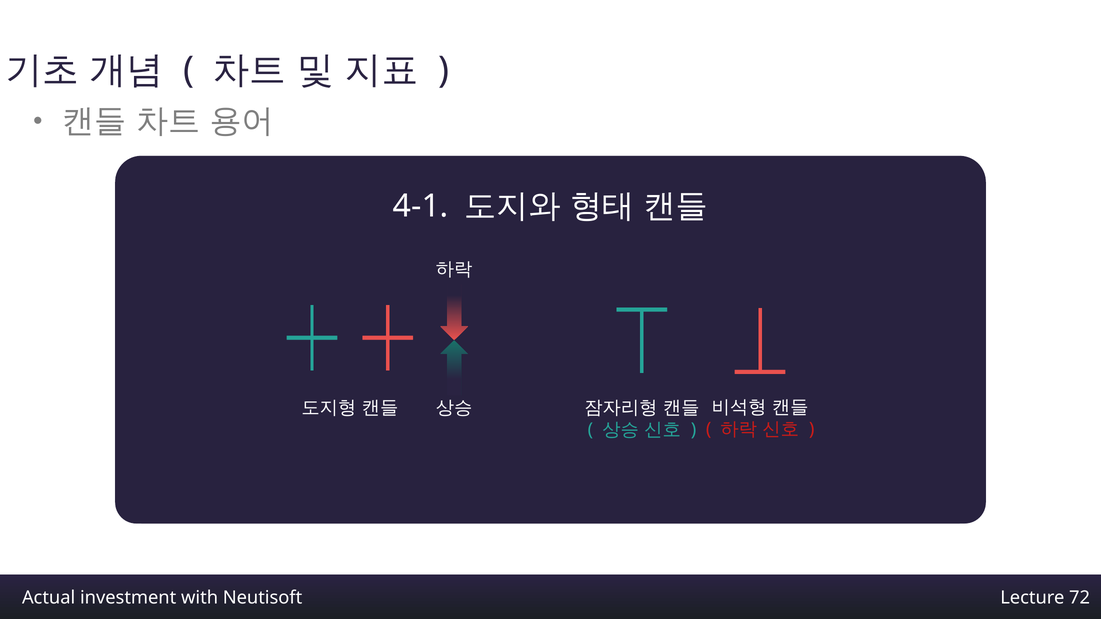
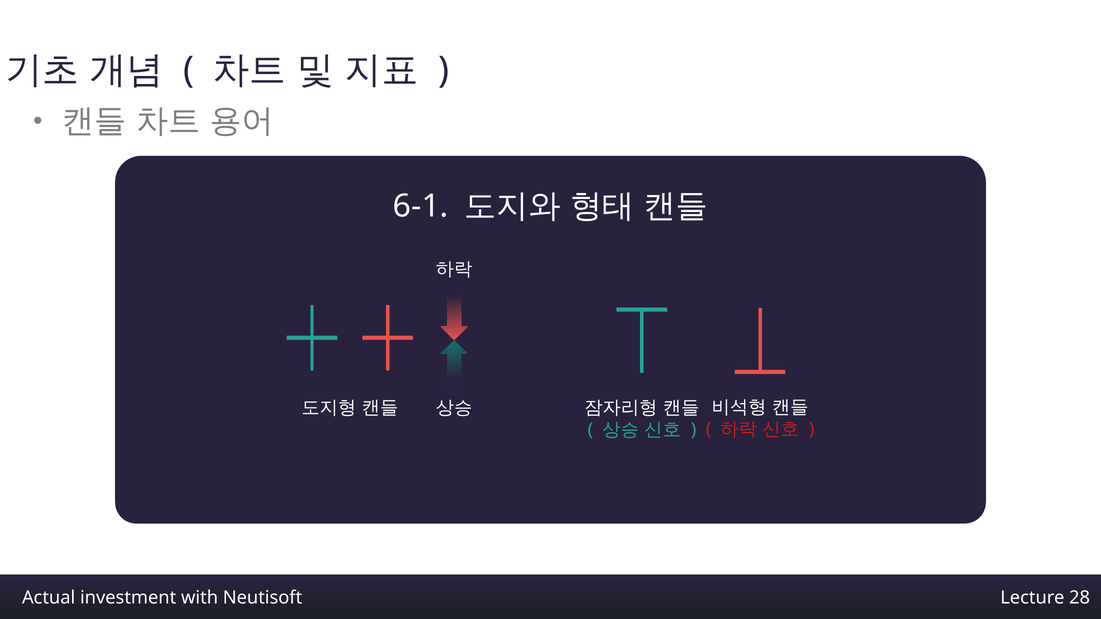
4-1: 4-1 -> 6-1 (421, 206)
72: 72 -> 28 (1080, 598)
